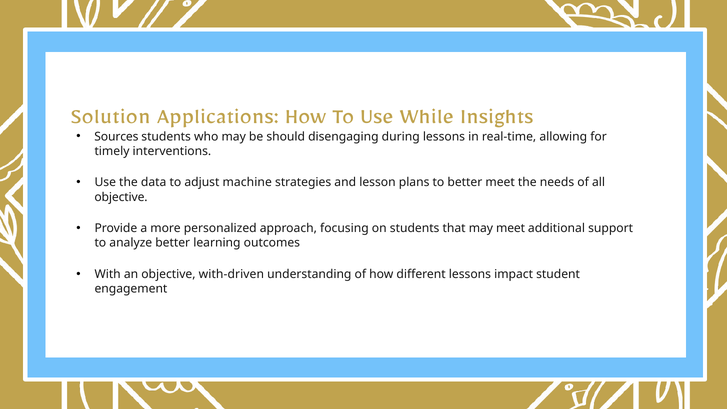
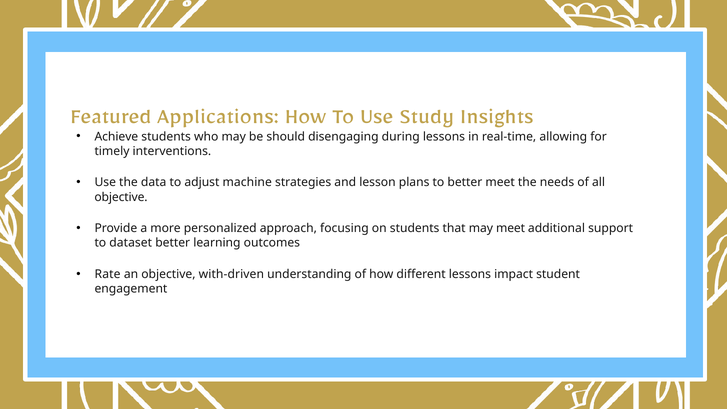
Solution: Solution -> Featured (111, 115)
While: While -> Study (427, 115)
Sources: Sources -> Achieve (116, 137)
analyze: analyze -> dataset (131, 243)
With: With -> Rate (108, 274)
